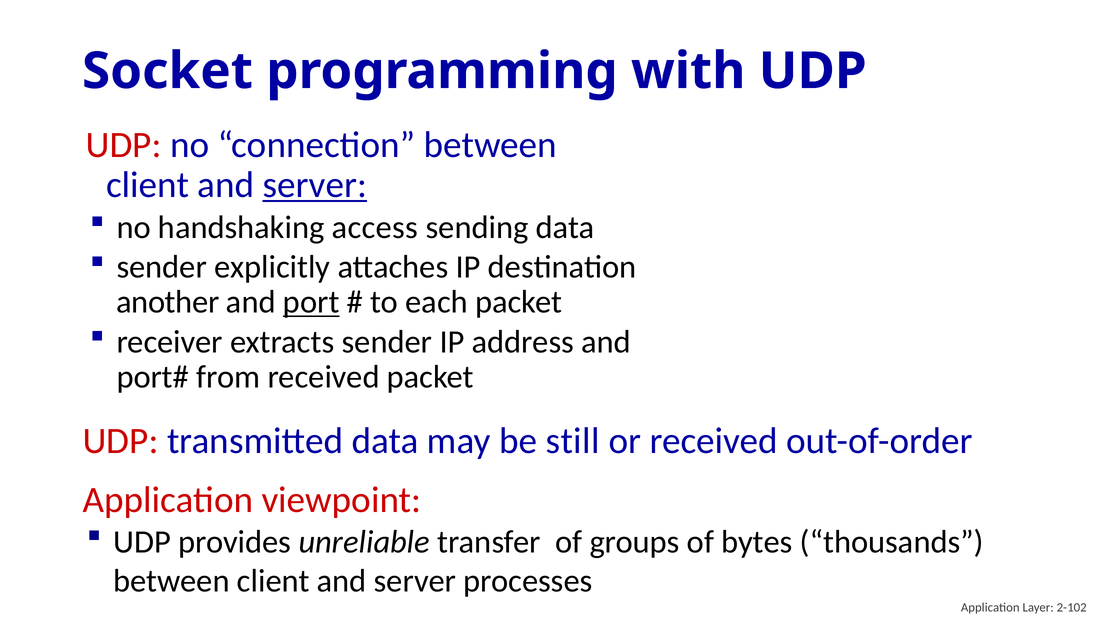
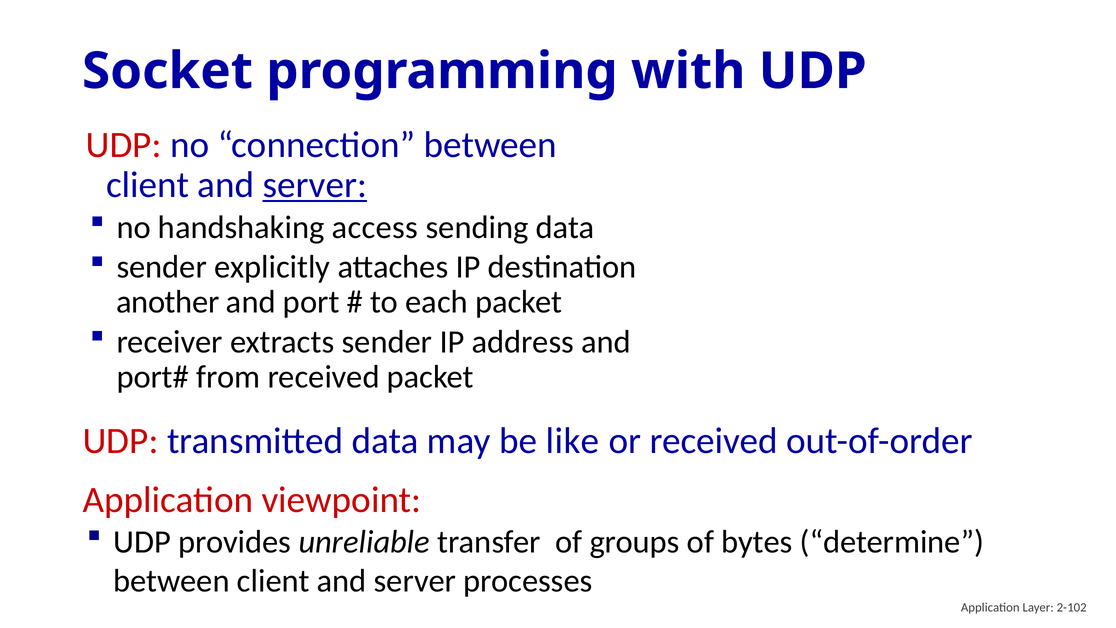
port underline: present -> none (311, 302)
still: still -> like (573, 441)
thousands: thousands -> determine (892, 542)
